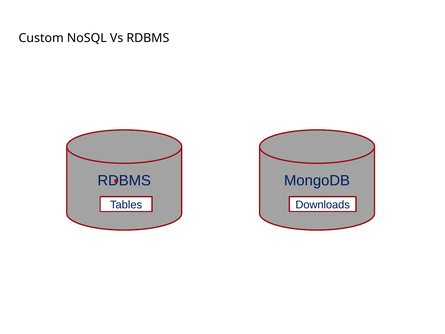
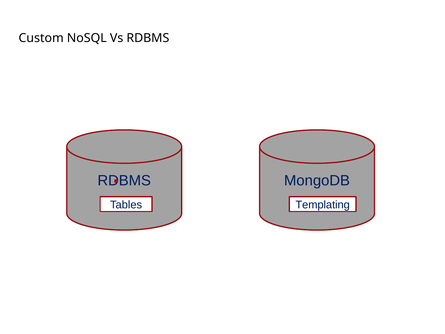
Downloads: Downloads -> Templating (323, 205)
